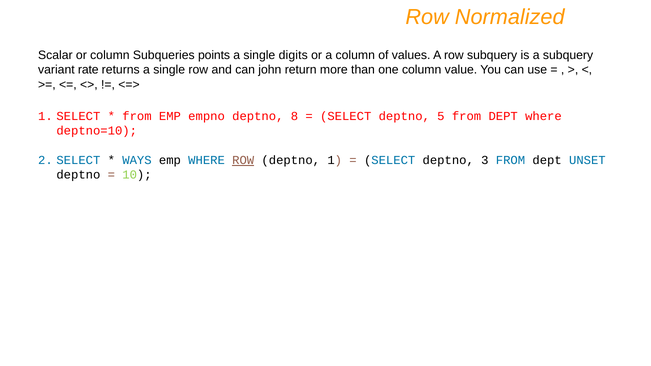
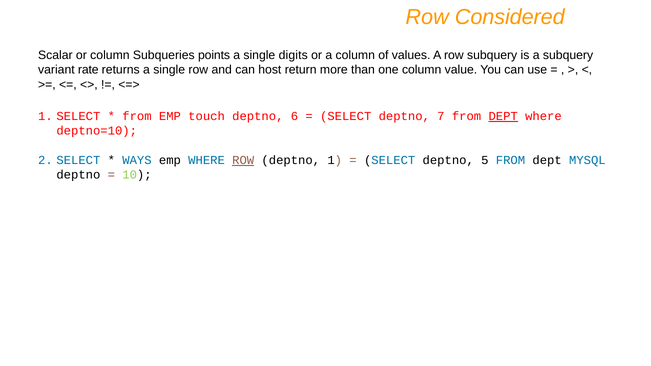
Normalized: Normalized -> Considered (510, 17)
john: john -> host (270, 70)
empno: empno -> touch (207, 116)
8: 8 -> 6 (294, 116)
5: 5 -> 7 (441, 116)
DEPT underline: none -> present (503, 116)
3: 3 -> 5 (485, 160)
UNSET: UNSET -> MYSQL (587, 160)
